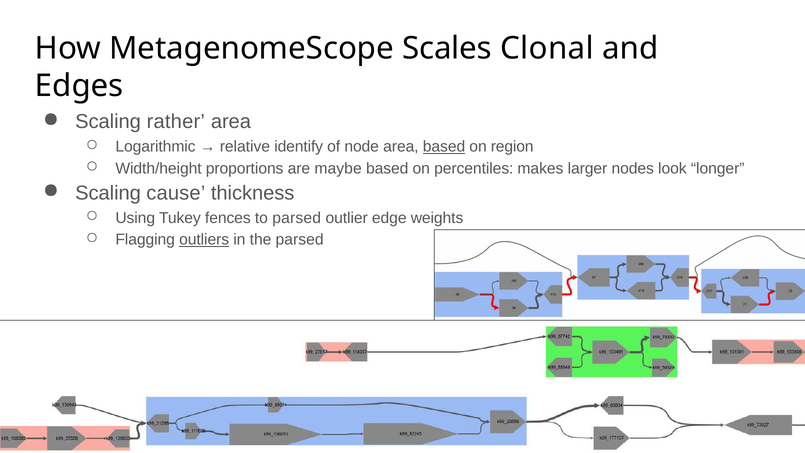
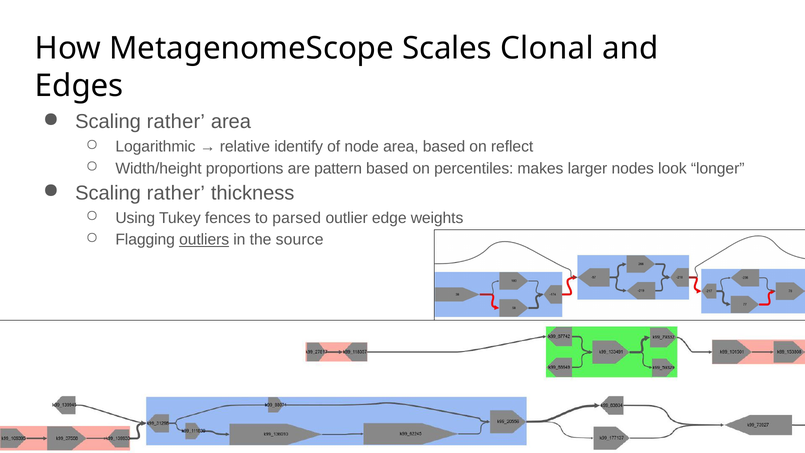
based underline: present -> none (444, 146)
region: region -> reflect (512, 146)
maybe: maybe -> pattern (338, 168)
cause: cause -> rather (176, 193)
the parsed: parsed -> source (300, 240)
